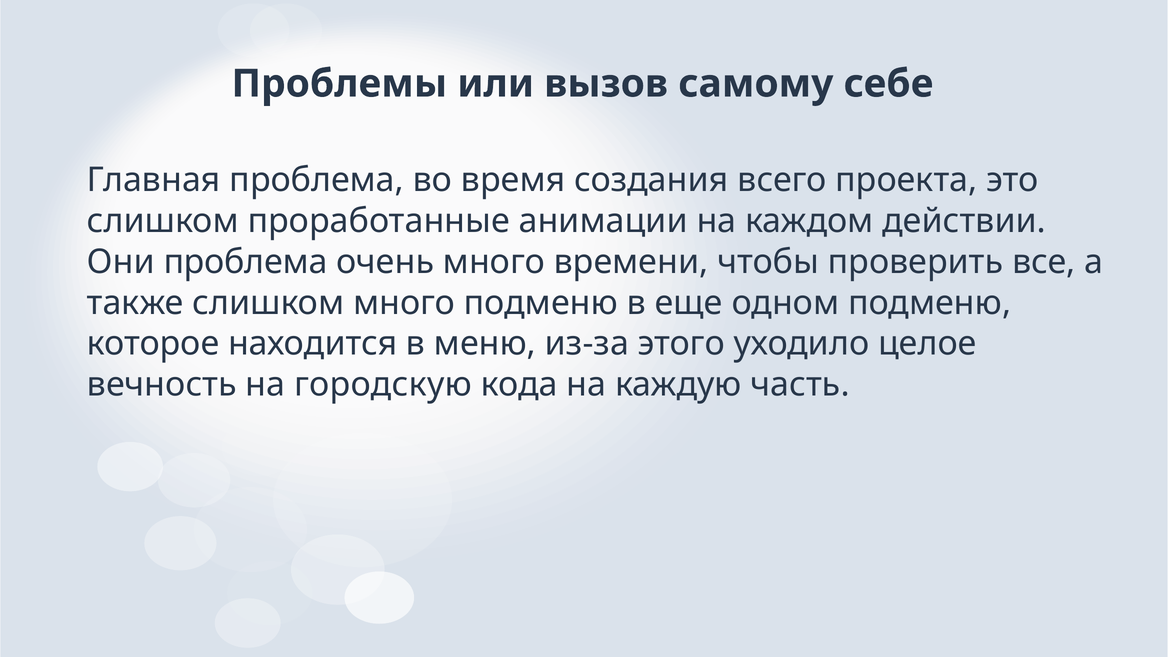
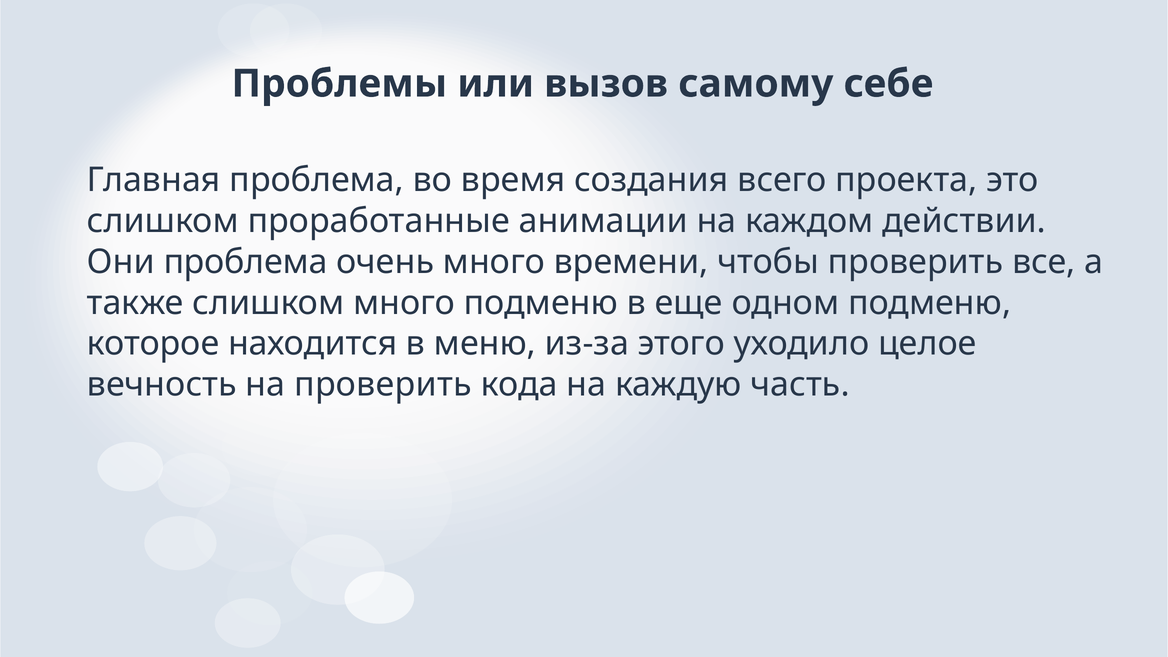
на городскую: городскую -> проверить (383, 385)
